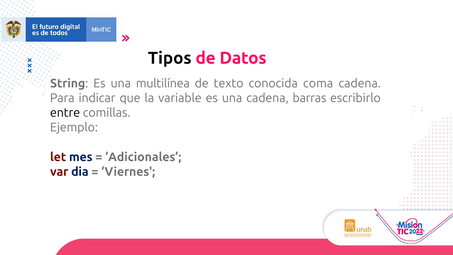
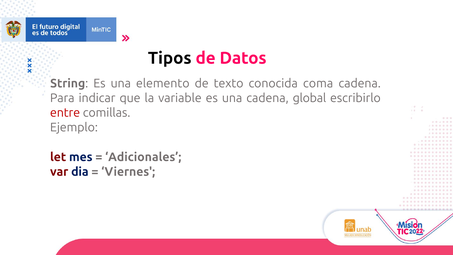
multilínea: multilínea -> elemento (163, 83)
barras: barras -> global (309, 98)
entre colour: black -> red (65, 113)
